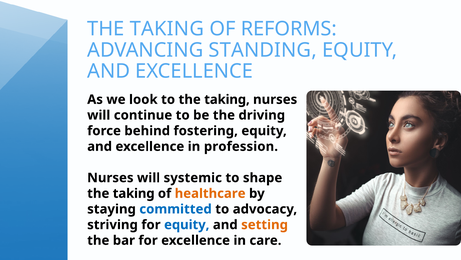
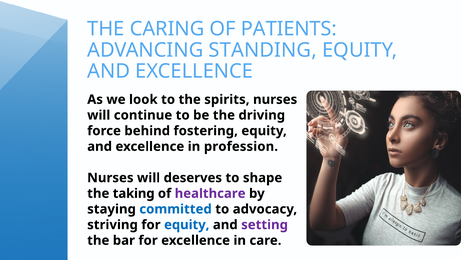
TAKING: TAKING -> CARING (167, 29)
REFORMS: REFORMS -> PATIENTS (289, 29)
to the taking: taking -> spirits (227, 99)
systemic: systemic -> deserves (193, 177)
healthcare colour: orange -> purple (210, 193)
setting colour: orange -> purple (265, 224)
